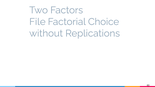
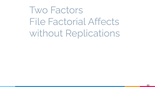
Choice: Choice -> Affects (104, 22)
